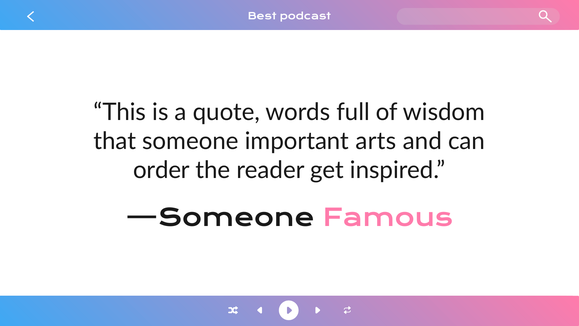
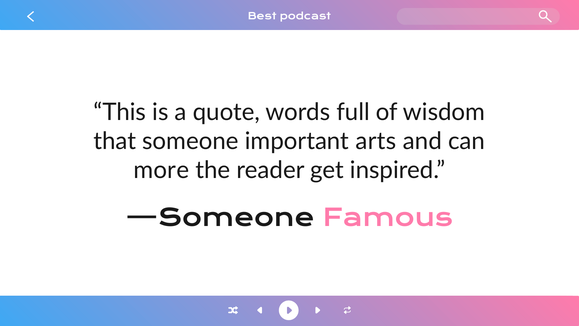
order: order -> more (161, 170)
